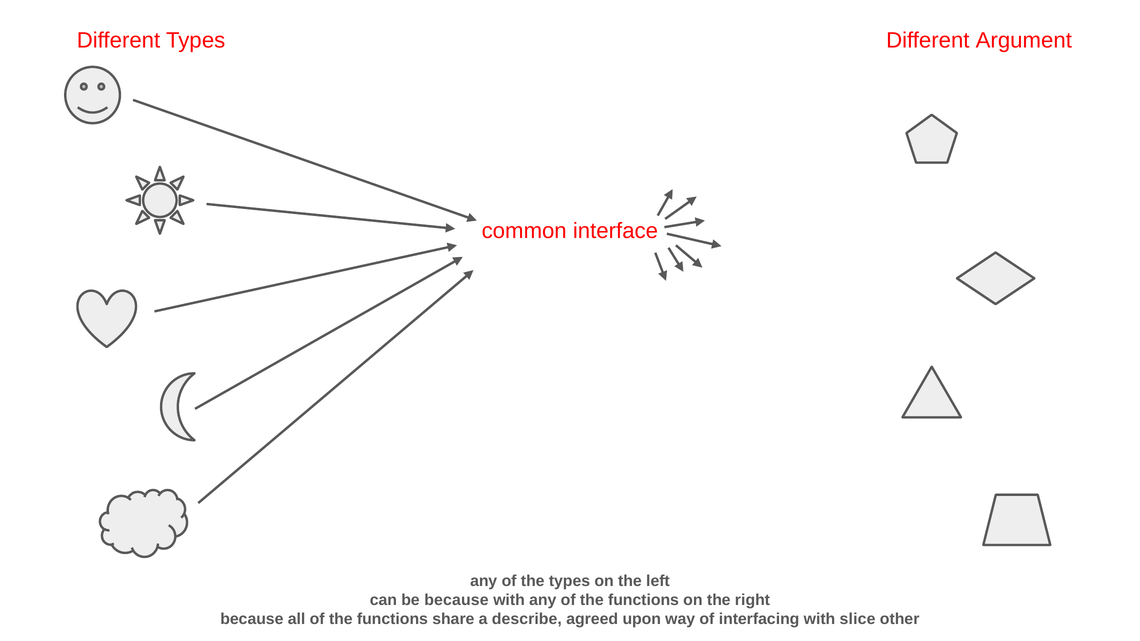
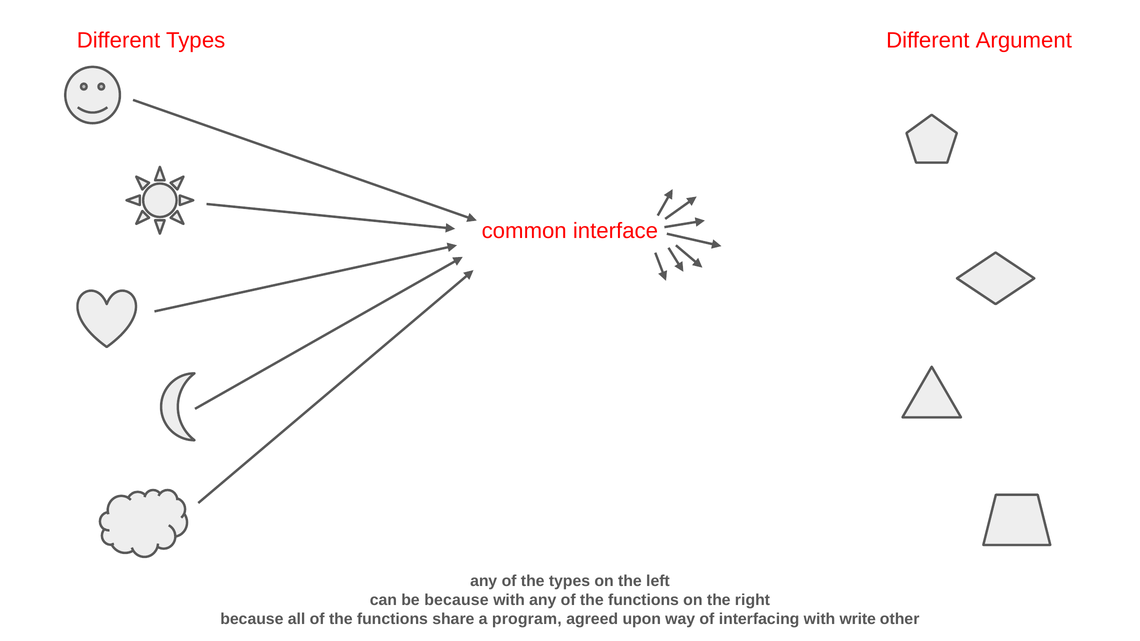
describe: describe -> program (527, 619)
slice: slice -> write (858, 619)
